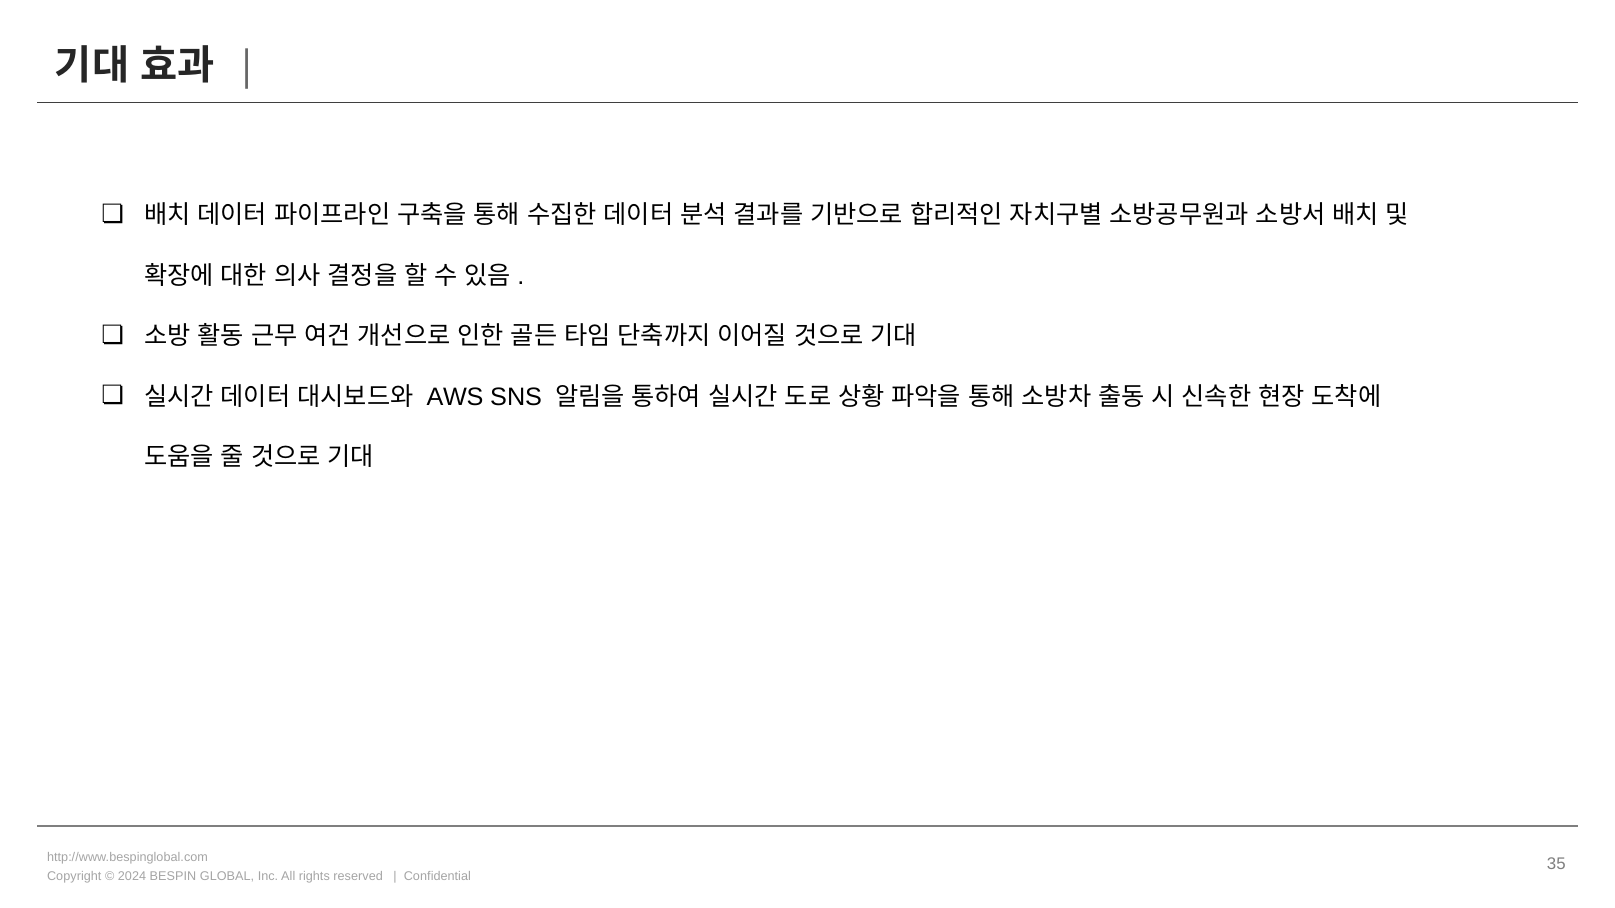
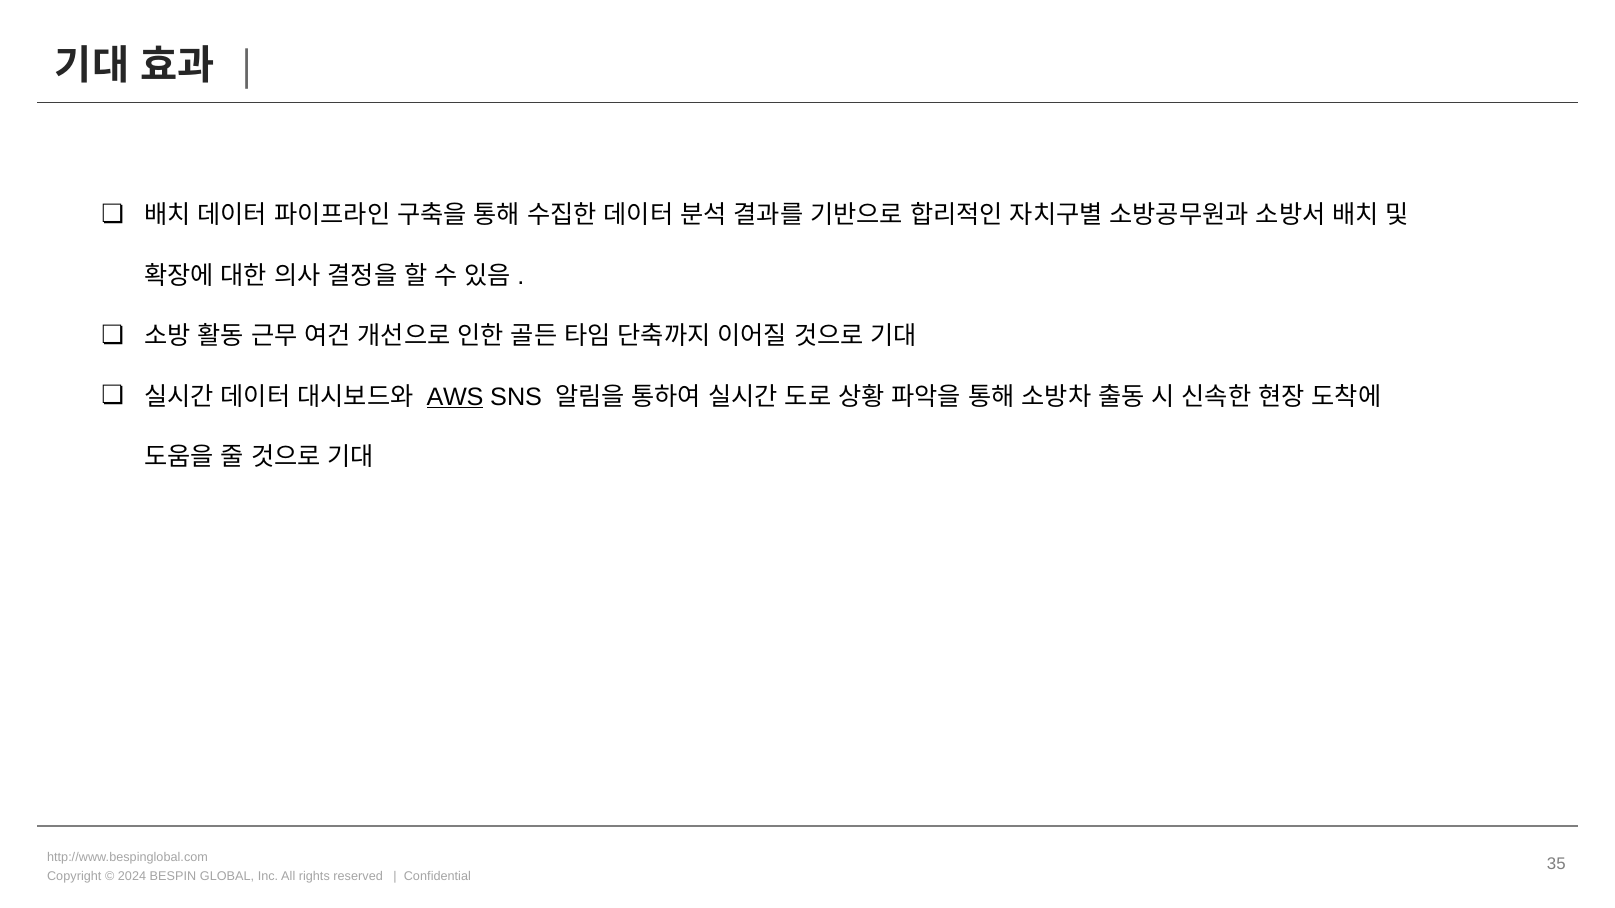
AWS underline: none -> present (455, 397)
